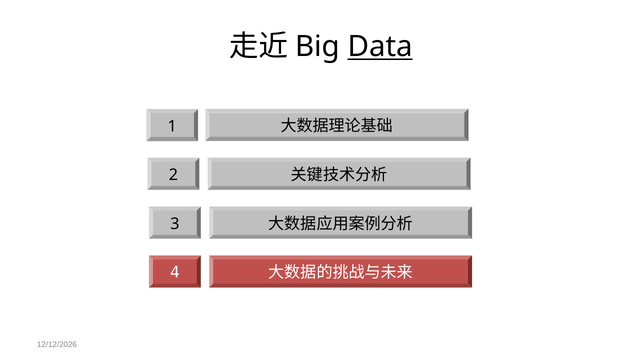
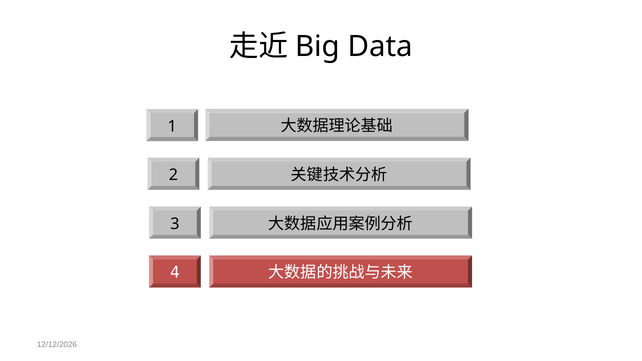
Data underline: present -> none (380, 47)
